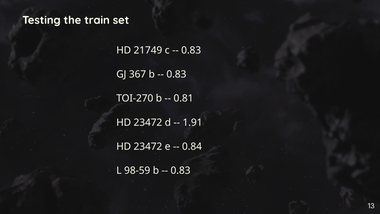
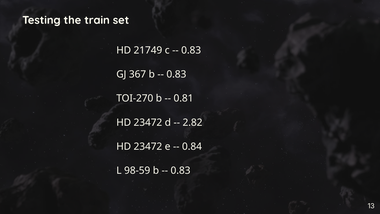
1.91: 1.91 -> 2.82 (193, 122)
